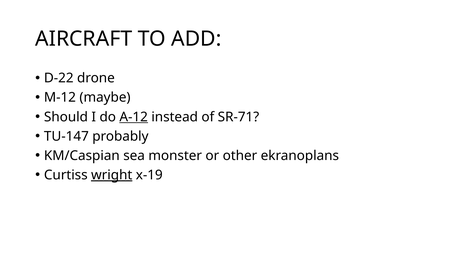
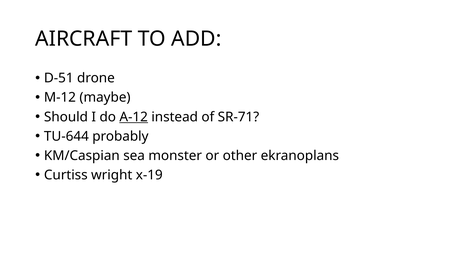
D-22: D-22 -> D-51 (59, 78)
TU-147: TU-147 -> TU-644 (66, 137)
wright underline: present -> none (112, 175)
